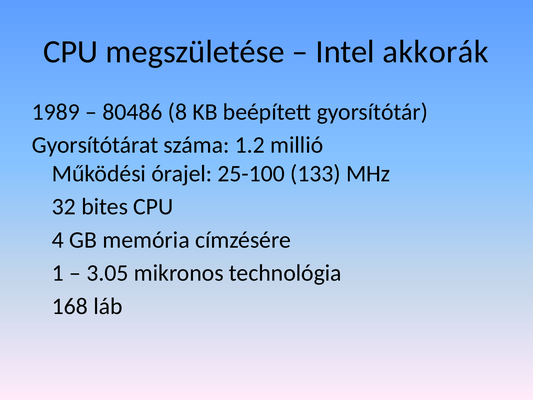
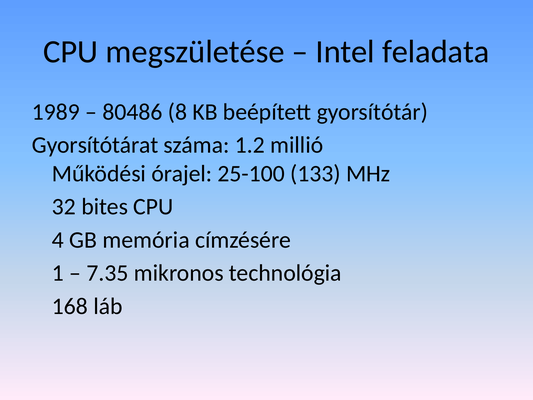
akkorák: akkorák -> feladata (436, 52)
3.05: 3.05 -> 7.35 (107, 273)
